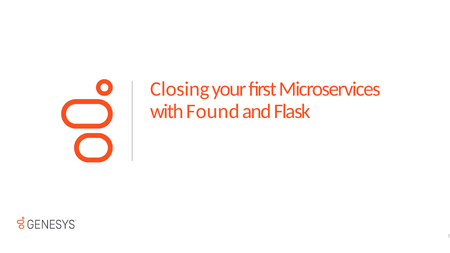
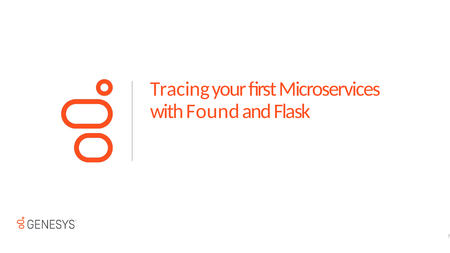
Closing: Closing -> Tracing (180, 89)
